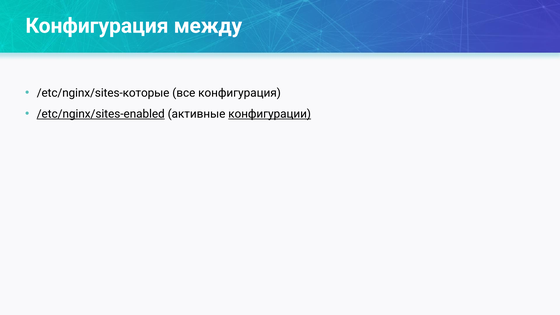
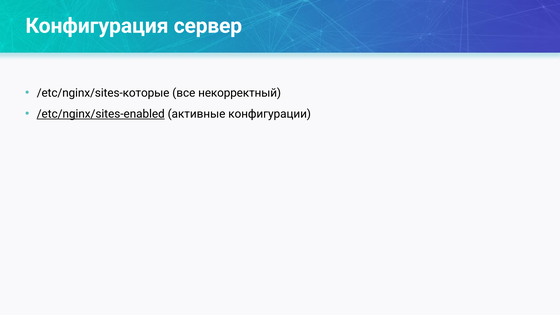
между: между -> сервер (208, 26)
все конфигурация: конфигурация -> некорректный (240, 93)
конфигурации underline: present -> none (270, 114)
